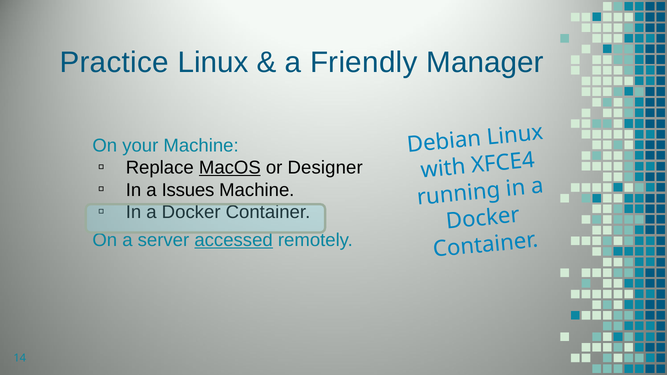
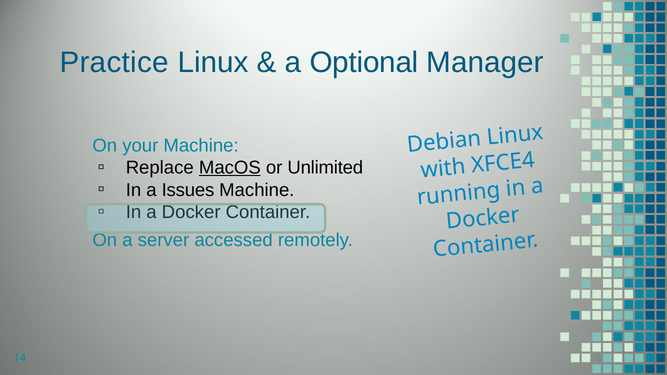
Friendly: Friendly -> Optional (364, 62)
Designer: Designer -> Unlimited (325, 168)
accessed underline: present -> none (234, 240)
